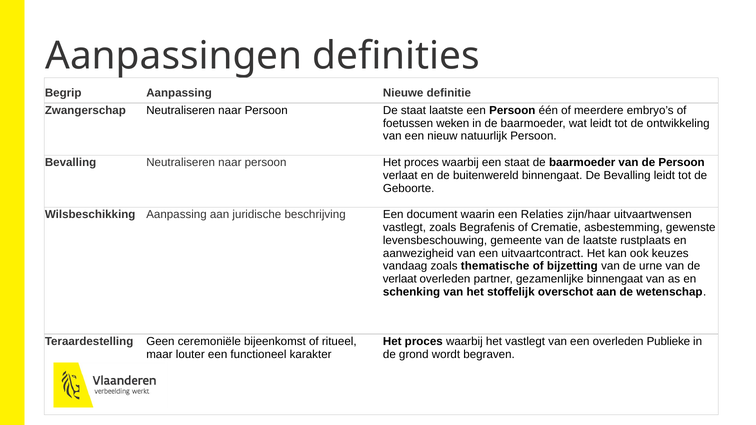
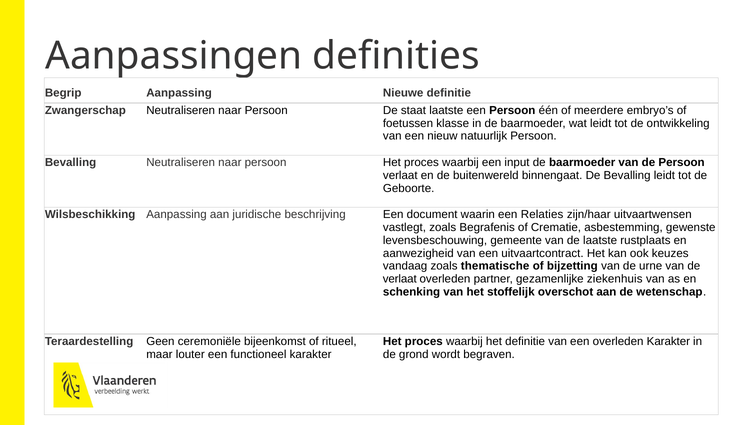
weken: weken -> klasse (453, 123)
een staat: staat -> input (517, 163)
gezamenlijke binnengaat: binnengaat -> ziekenhuis (615, 279)
het vastlegt: vastlegt -> definitie (525, 342)
overleden Publieke: Publieke -> Karakter (668, 342)
